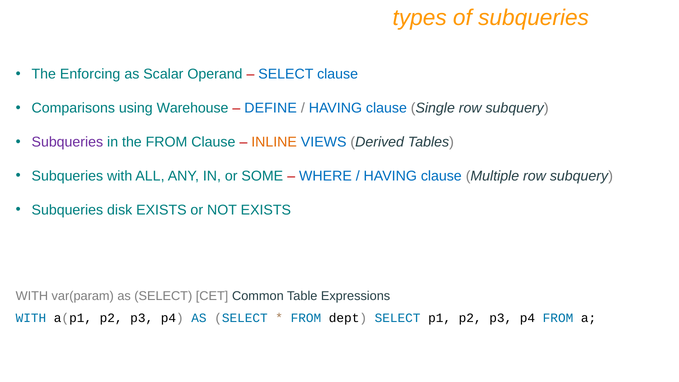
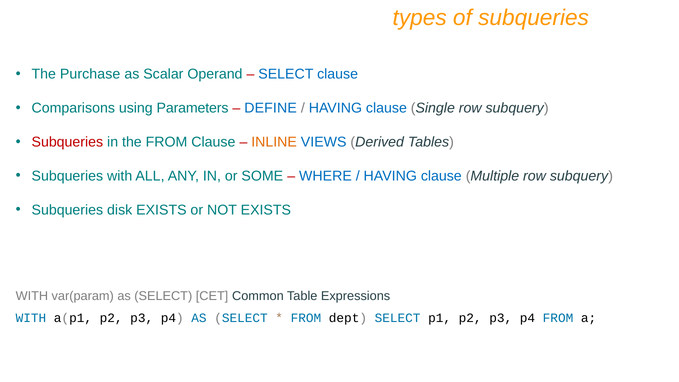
Enforcing: Enforcing -> Purchase (90, 74)
Warehouse: Warehouse -> Parameters (193, 108)
Subqueries colour: purple -> red (67, 142)
